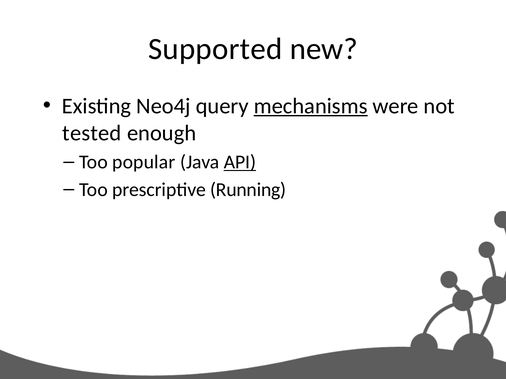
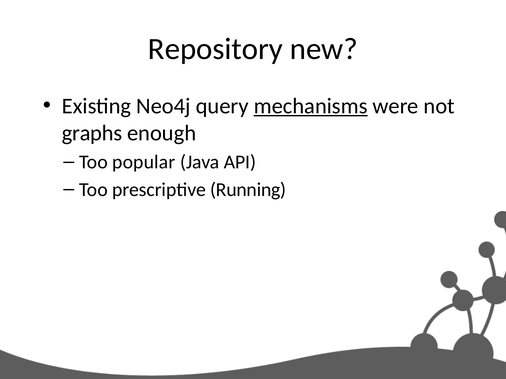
Supported: Supported -> Repository (215, 49)
tested: tested -> graphs (92, 133)
API underline: present -> none (240, 162)
